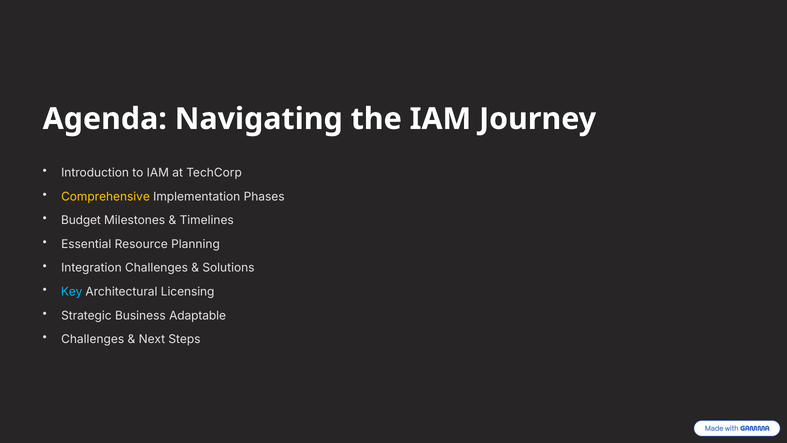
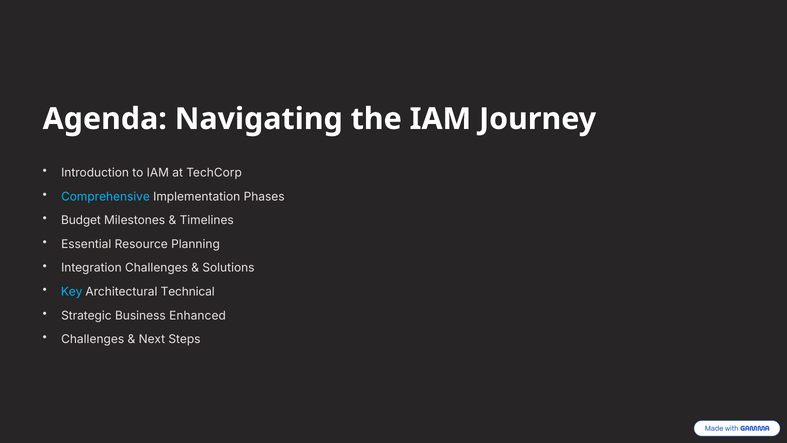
Comprehensive colour: yellow -> light blue (106, 196)
Licensing: Licensing -> Technical (188, 292)
Adaptable: Adaptable -> Enhanced (198, 315)
